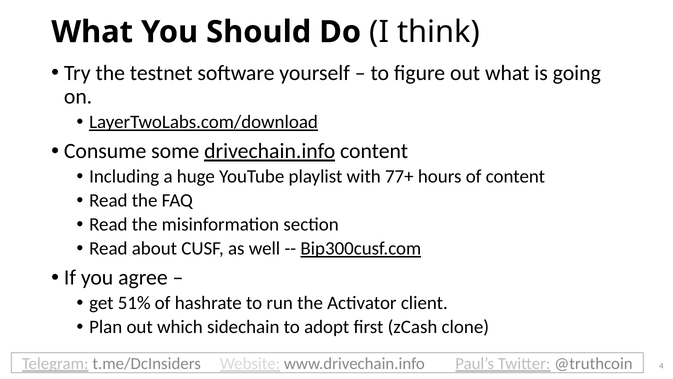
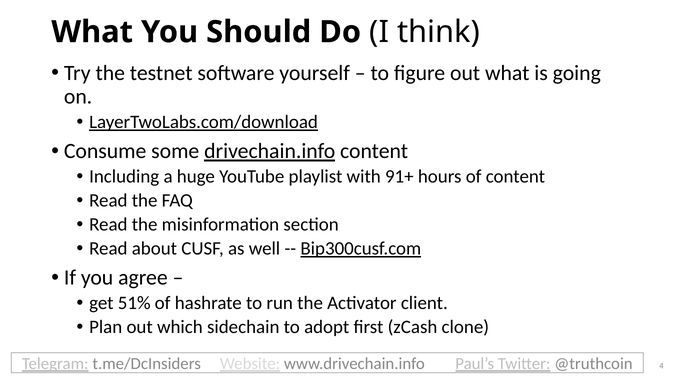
77+: 77+ -> 91+ (399, 176)
